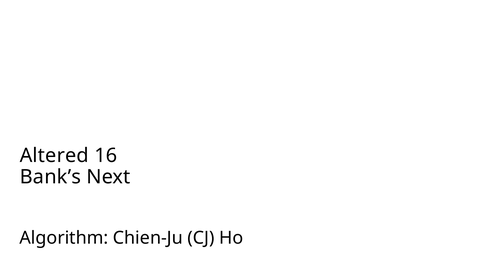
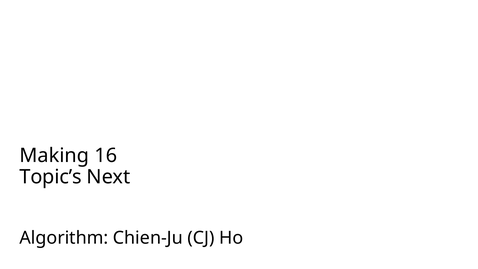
Altered: Altered -> Making (54, 155)
Bank’s: Bank’s -> Topic’s (51, 177)
